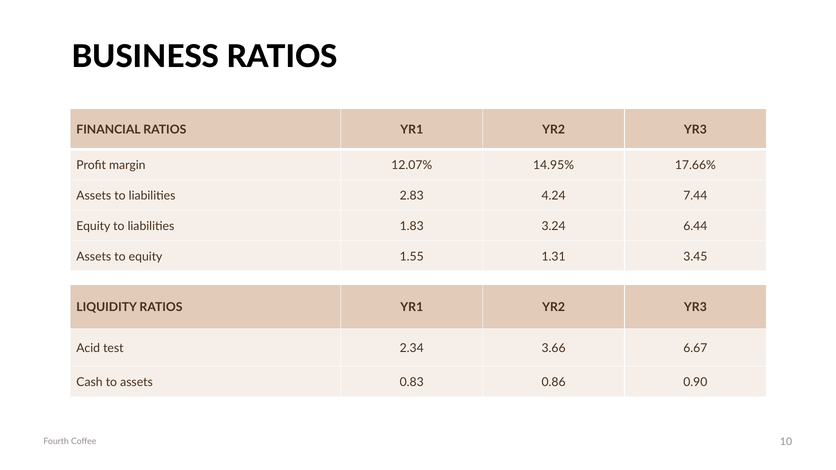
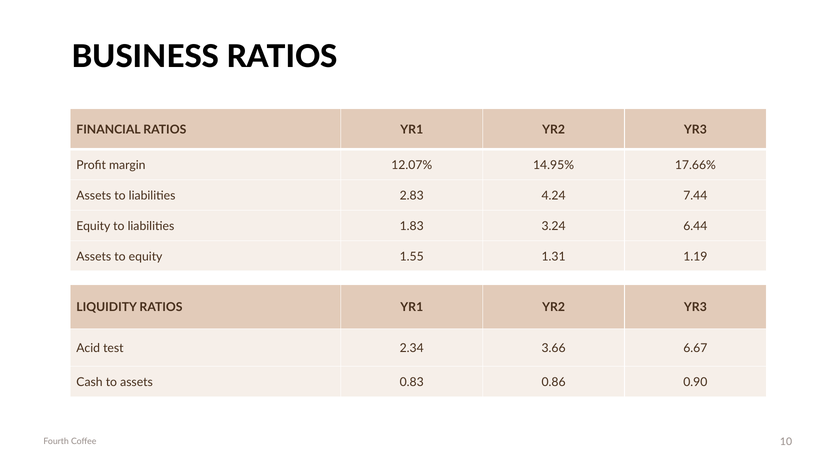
3.45: 3.45 -> 1.19 (695, 257)
